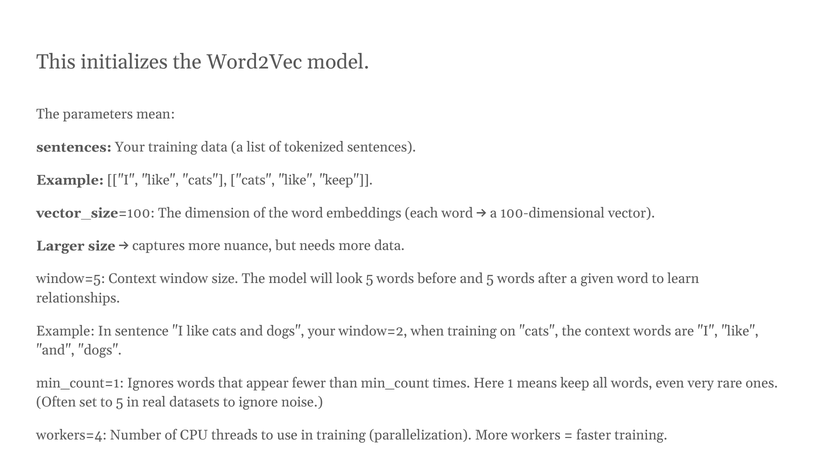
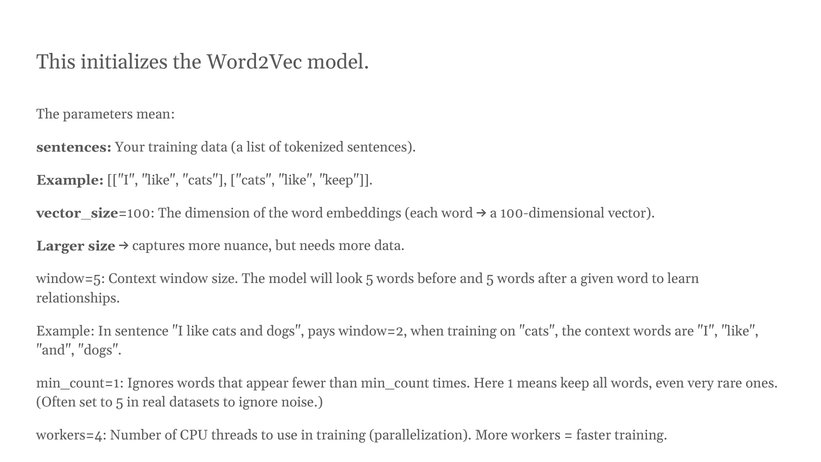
dogs your: your -> pays (322, 331)
